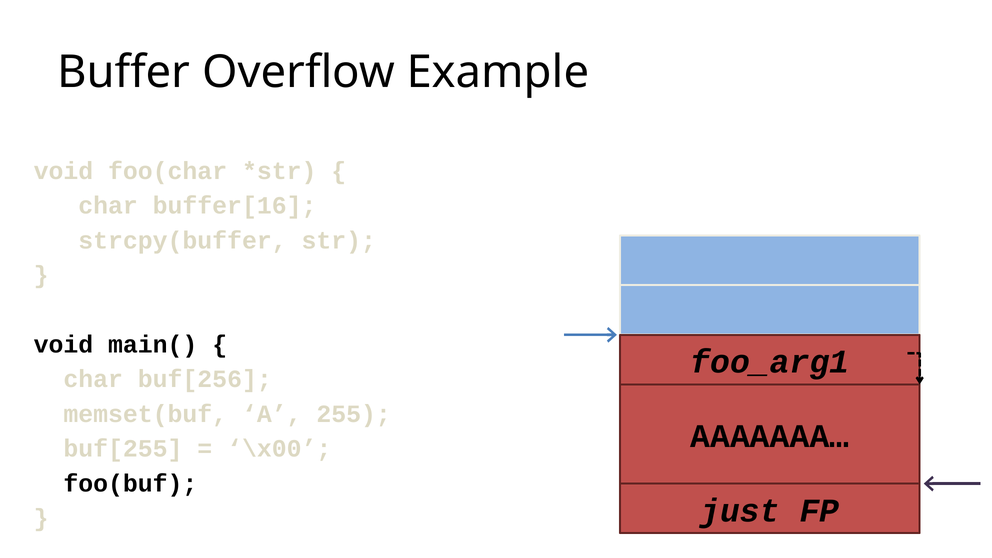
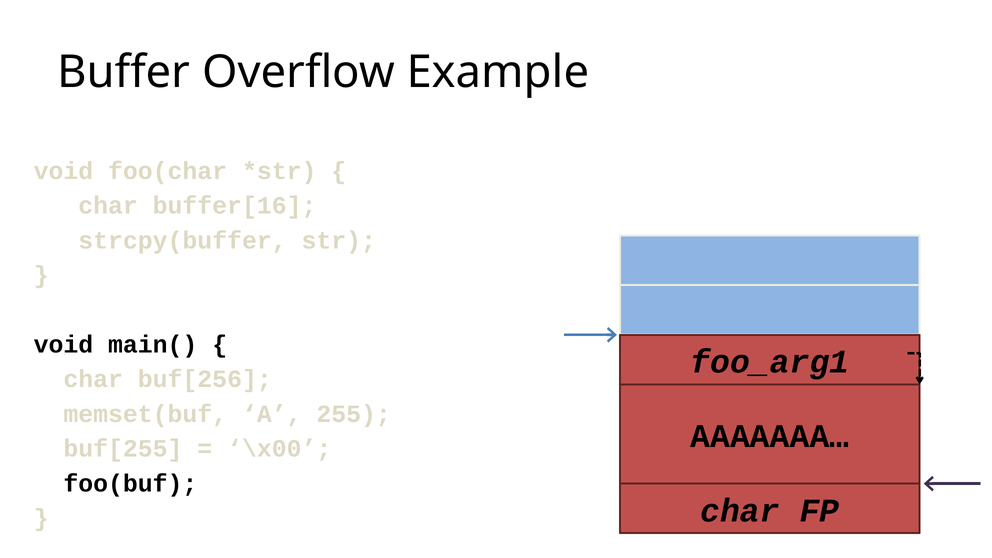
just: just -> char (740, 511)
